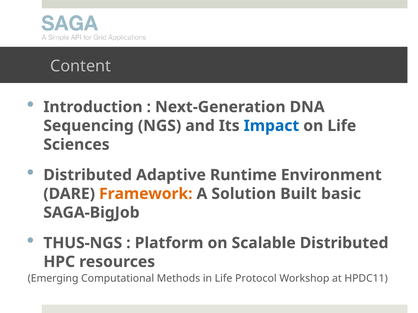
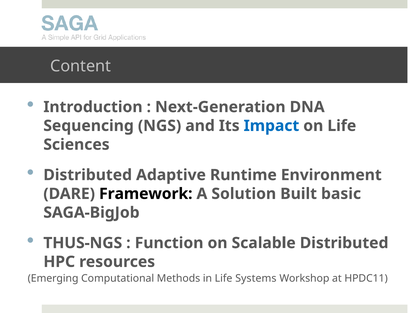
Framework colour: orange -> black (146, 194)
Platform: Platform -> Function (169, 243)
Protocol: Protocol -> Systems (256, 279)
